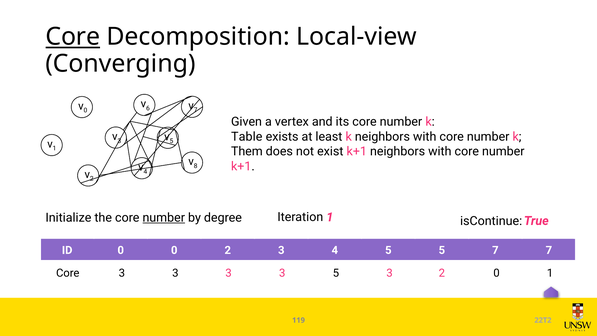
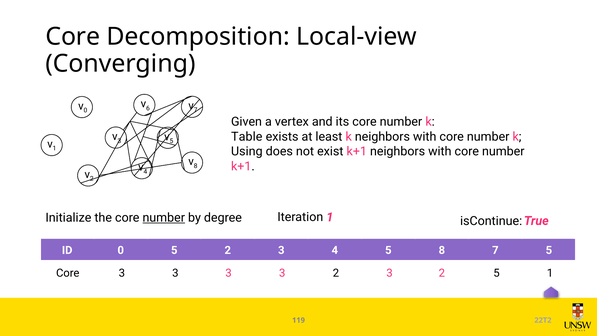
Core underline: present -> none (73, 37)
Them: Them -> Using (247, 151)
0 0: 0 -> 5 (174, 250)
4 5 5: 5 -> 8 (442, 250)
7 7: 7 -> 5 (549, 250)
5: 5 -> 2 (336, 273)
0: 0 -> 5 (496, 273)
